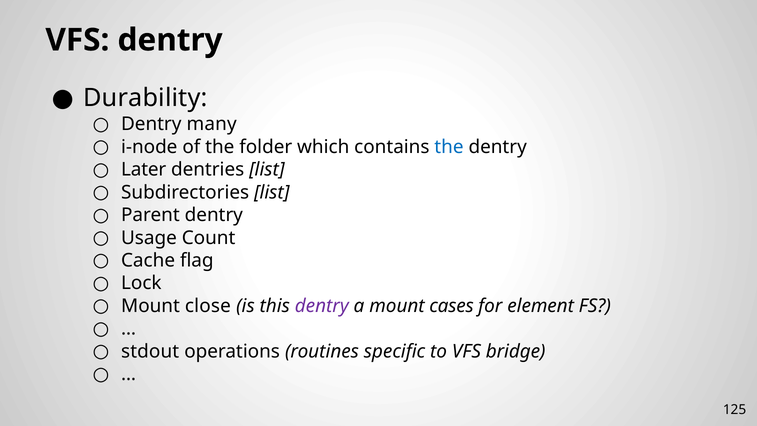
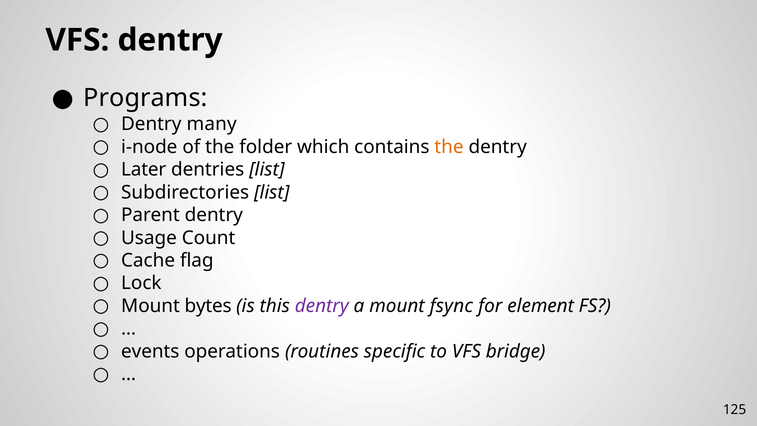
Durability: Durability -> Programs (145, 98)
the colour: blue -> orange (449, 147)
close: close -> bytes (208, 306)
cases: cases -> fsync (451, 306)
stdout: stdout -> events (150, 351)
